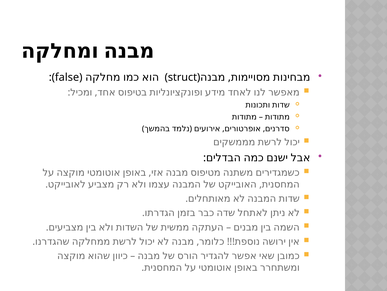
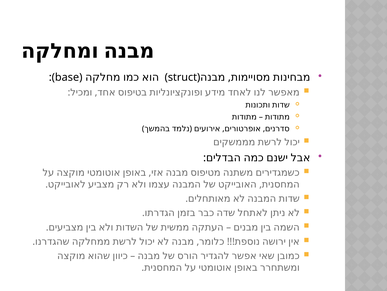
false: false -> base (67, 77)
